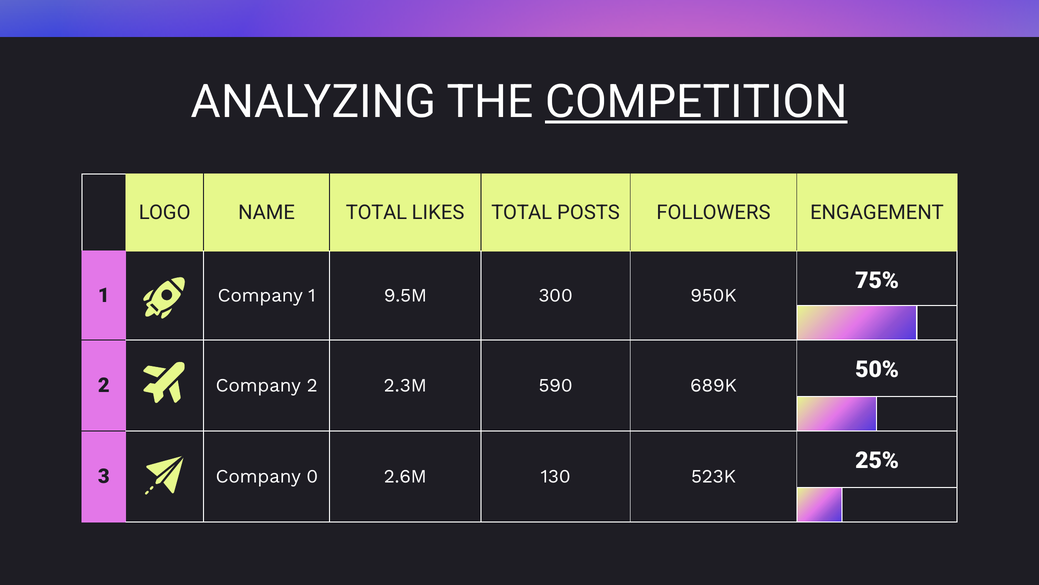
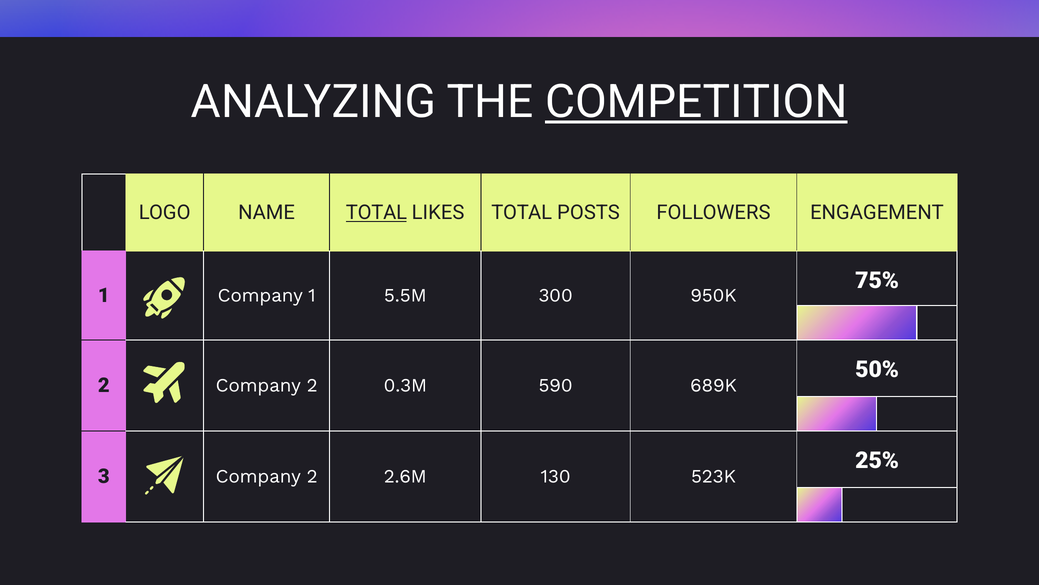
TOTAL underline: none -> present (376, 213)
9.5M: 9.5M -> 5.5M (405, 295)
2.3M: 2.3M -> 0.3M (405, 385)
3 Company 0: 0 -> 2 (312, 476)
